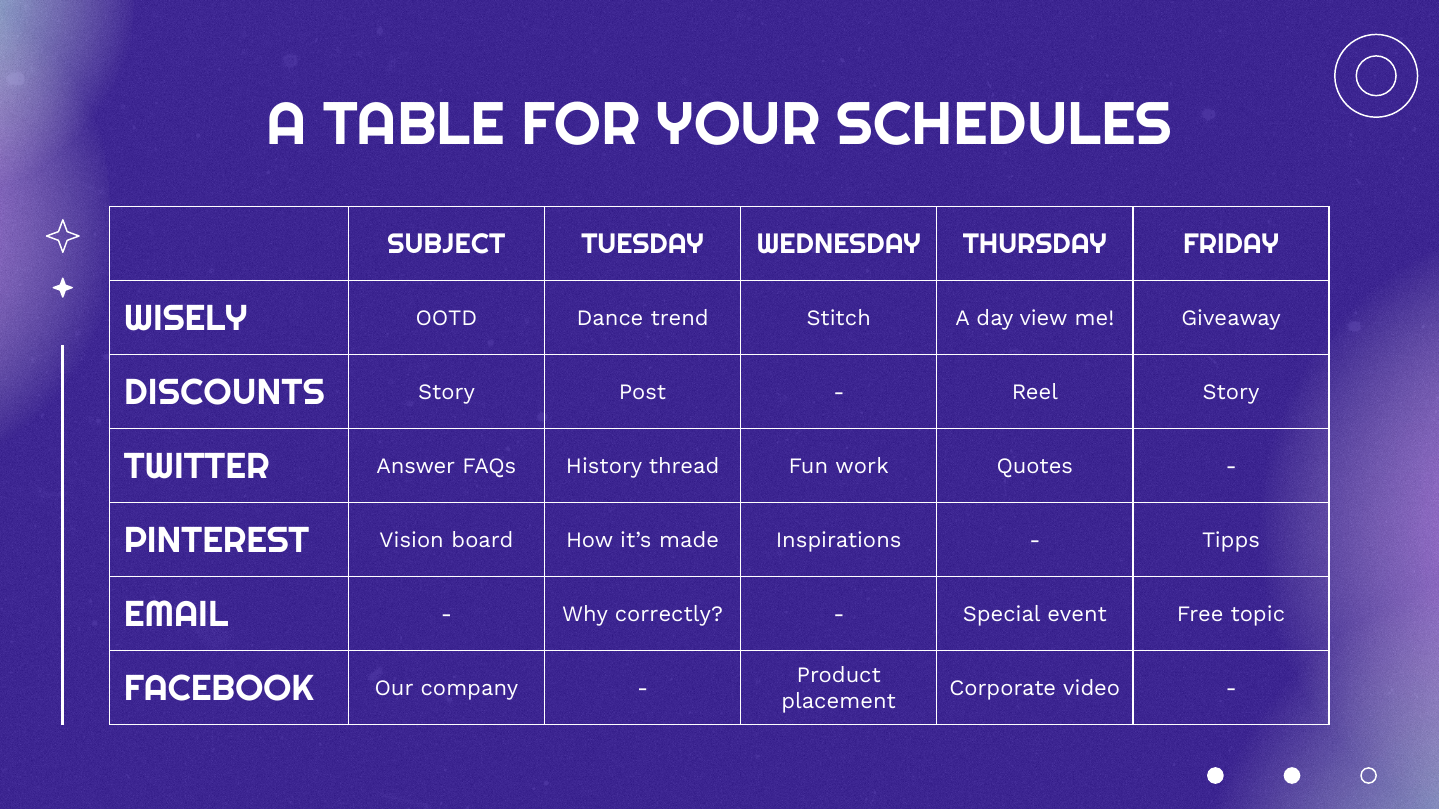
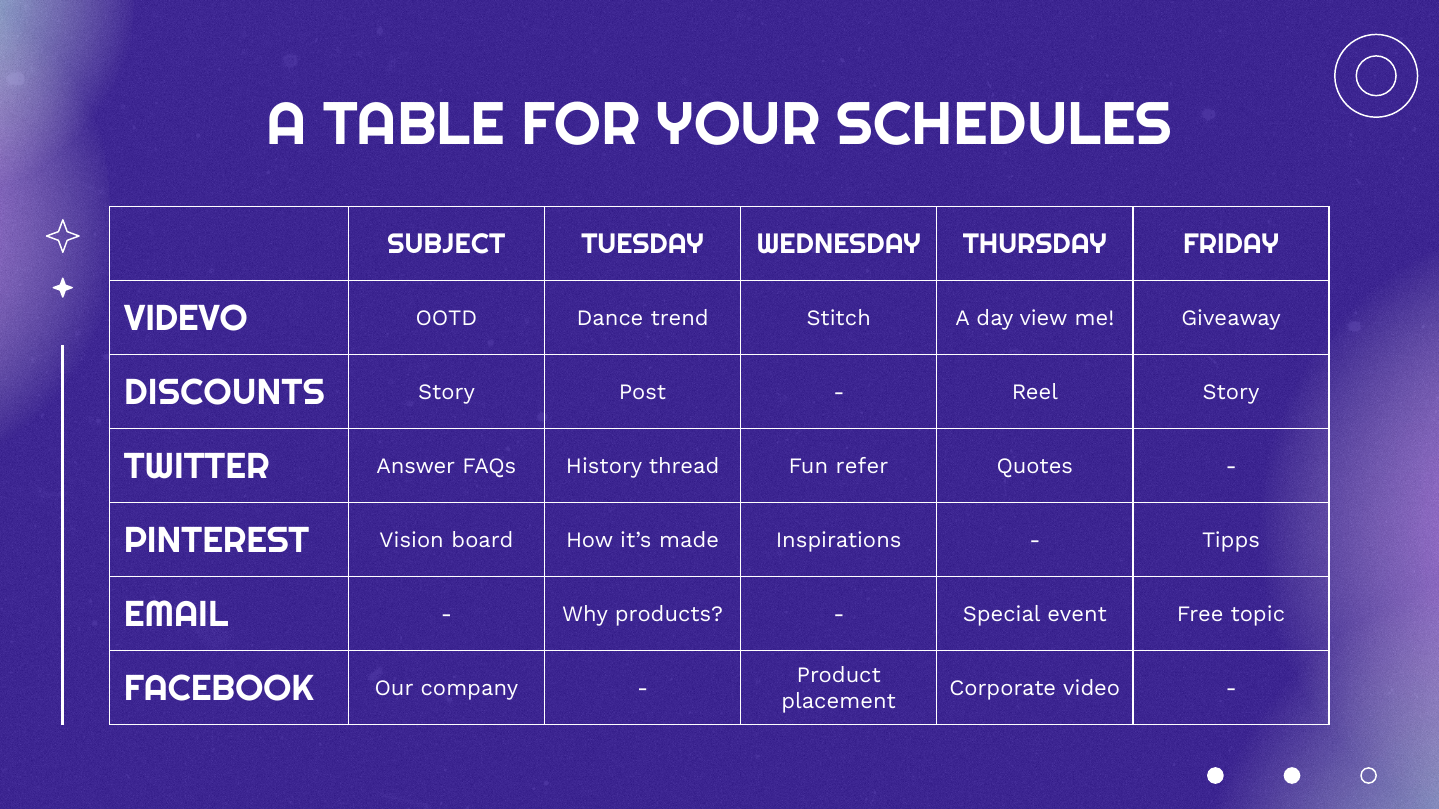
WISELY: WISELY -> VIDEVO (186, 319)
work: work -> refer (862, 466)
correctly: correctly -> products (669, 614)
